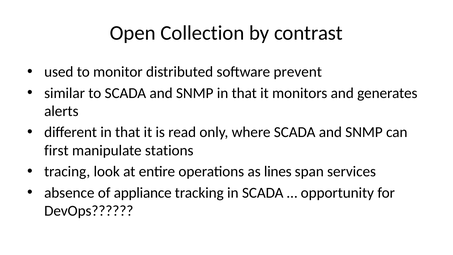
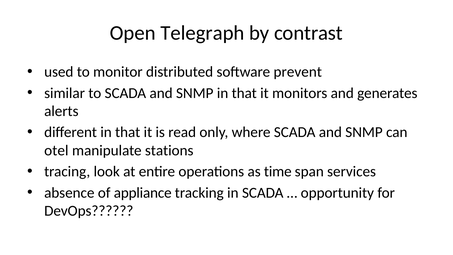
Collection: Collection -> Telegraph (202, 33)
first: first -> otel (56, 150)
lines: lines -> time (278, 171)
